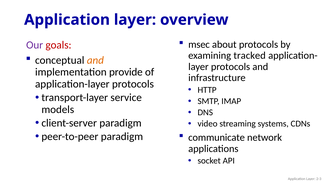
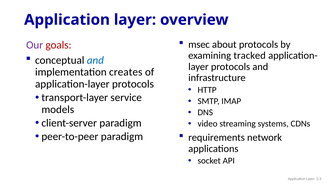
and colour: orange -> blue (95, 60)
provide: provide -> creates (126, 72)
communicate: communicate -> requirements (217, 138)
